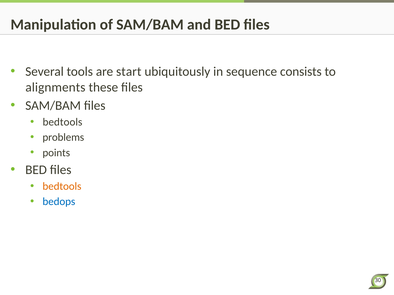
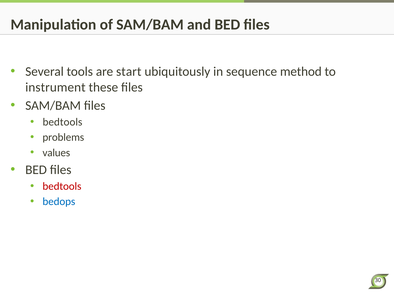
consists: consists -> method (301, 72)
alignments: alignments -> instrument (55, 87)
points: points -> values (56, 153)
bedtools colour: orange -> red (62, 187)
